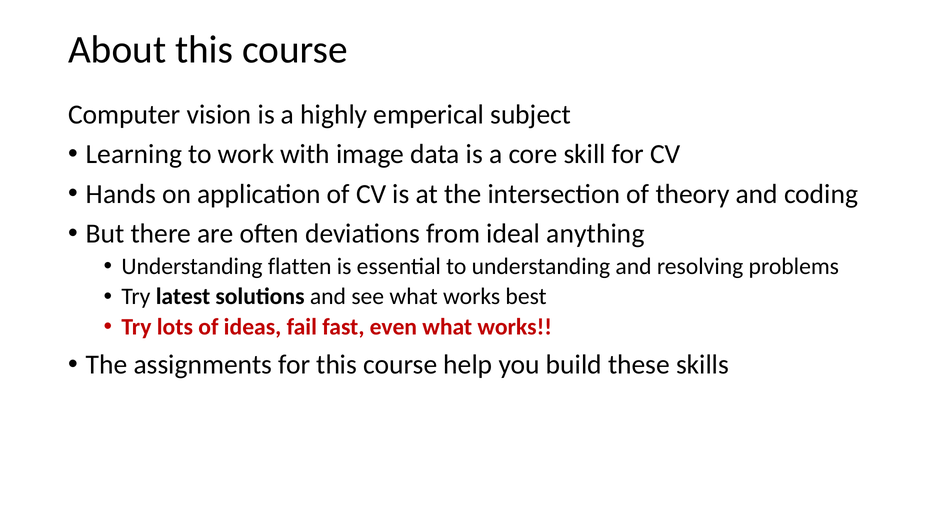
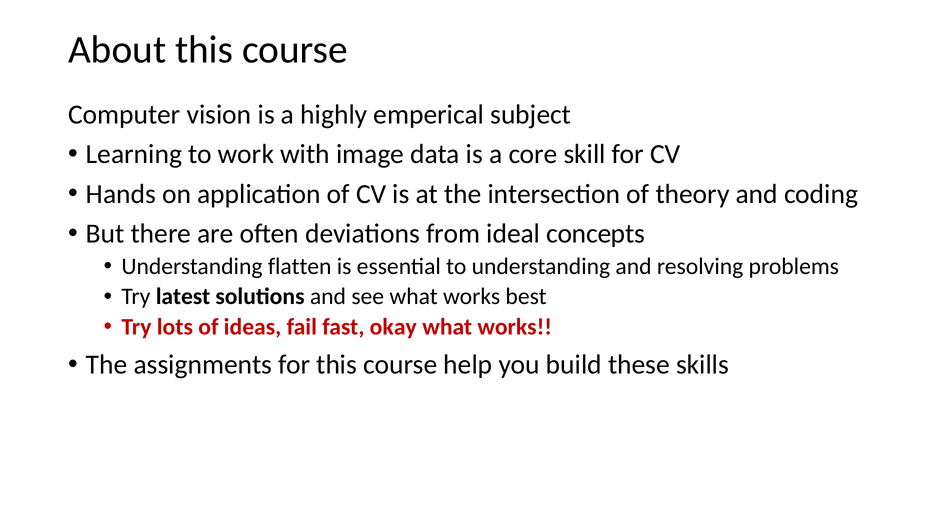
anything: anything -> concepts (596, 233)
even: even -> okay (393, 327)
